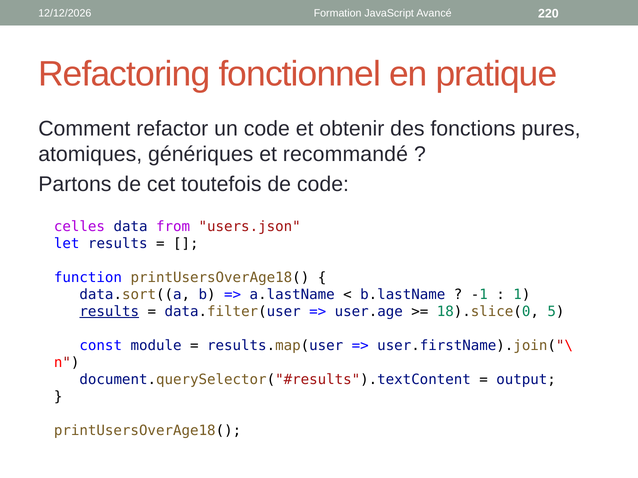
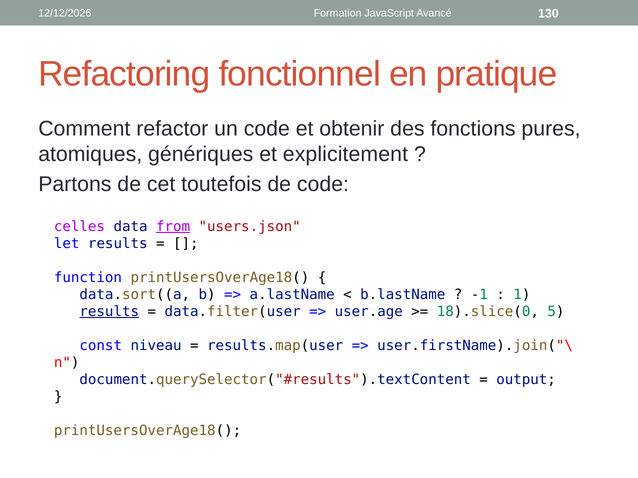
220: 220 -> 130 (548, 14)
recommandé: recommandé -> explicitement (345, 155)
from underline: none -> present (173, 227)
module: module -> niveau (156, 346)
